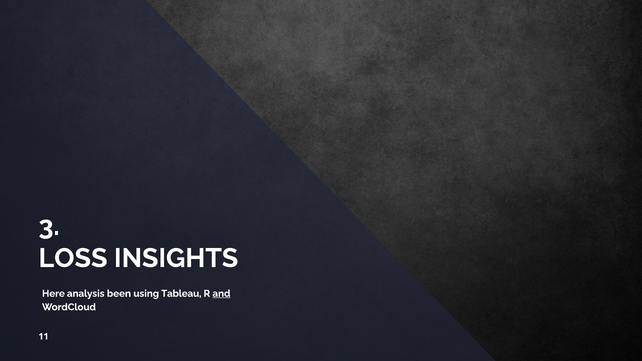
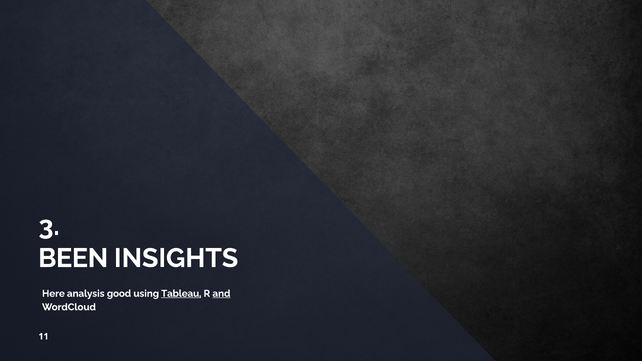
LOSS: LOSS -> BEEN (73, 258)
been: been -> good (119, 294)
Tableau underline: none -> present (181, 294)
